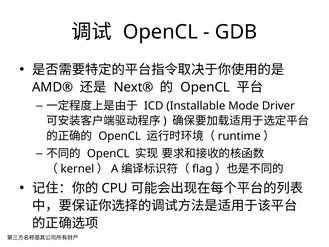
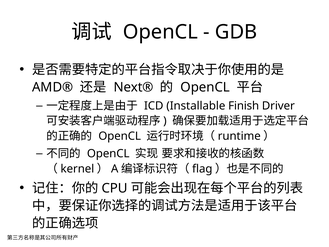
Mode: Mode -> Finish (244, 106)
